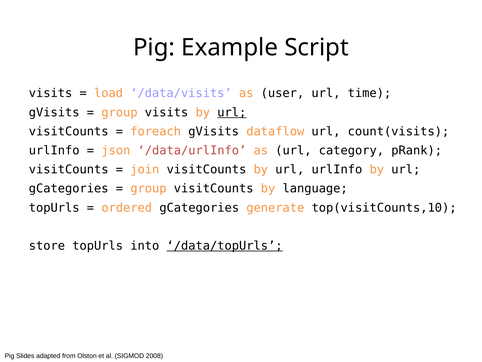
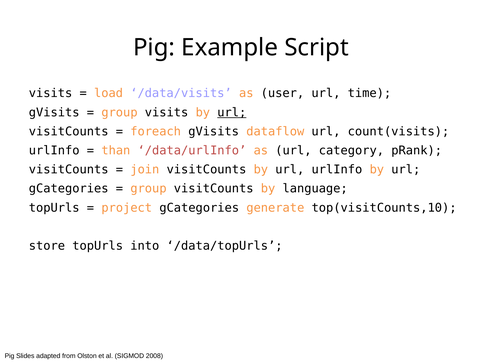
json: json -> than (116, 150)
ordered: ordered -> project (127, 207)
/data/topUrls underline: present -> none (225, 246)
